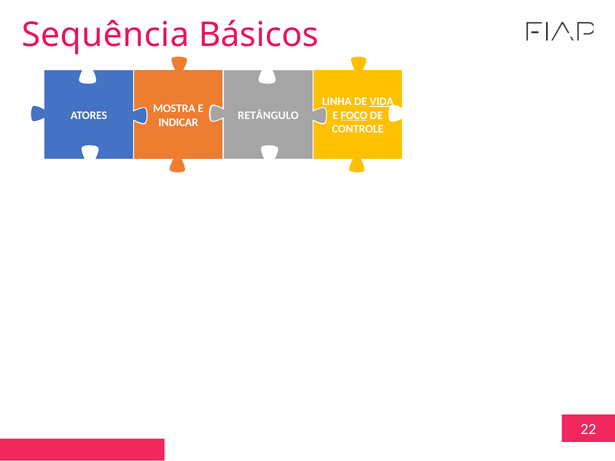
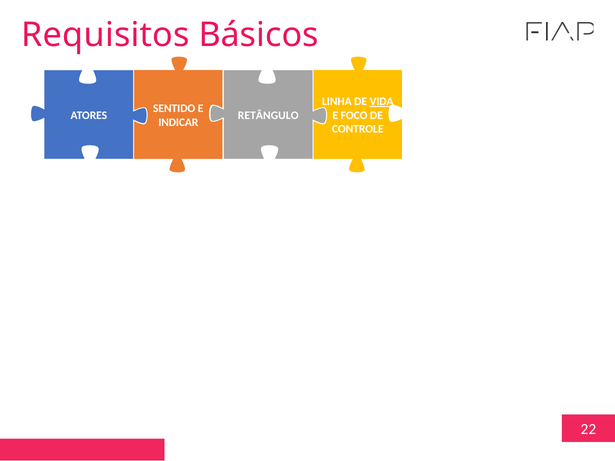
Sequência: Sequência -> Requisitos (106, 35)
MOSTRA: MOSTRA -> SENTIDO (174, 108)
FOCO underline: present -> none (354, 115)
